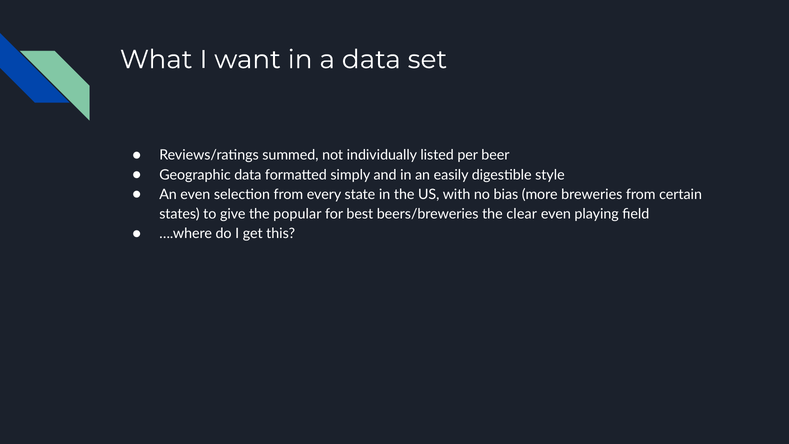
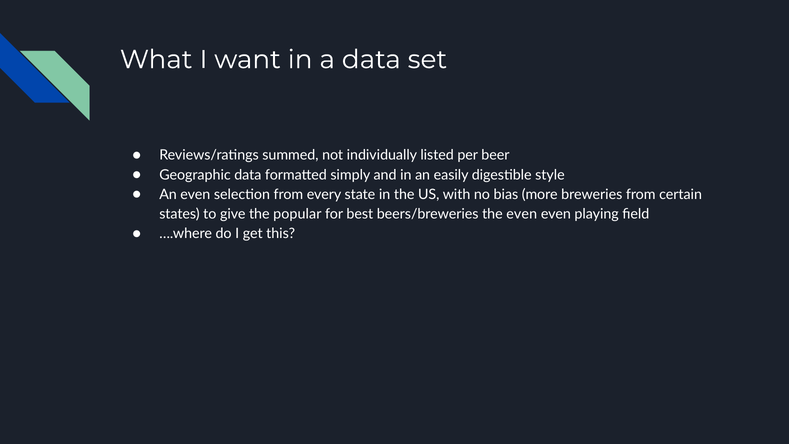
the clear: clear -> even (522, 214)
